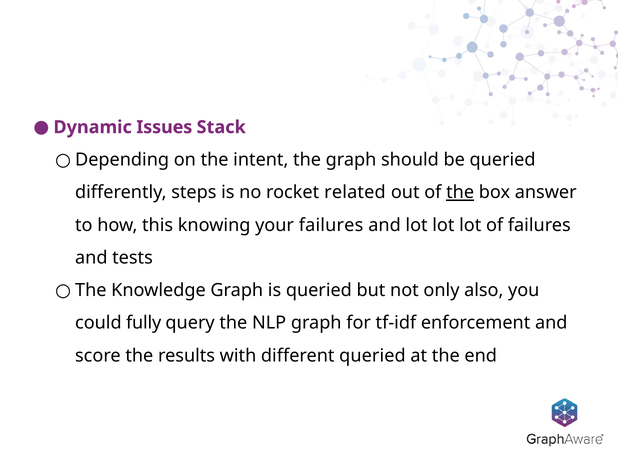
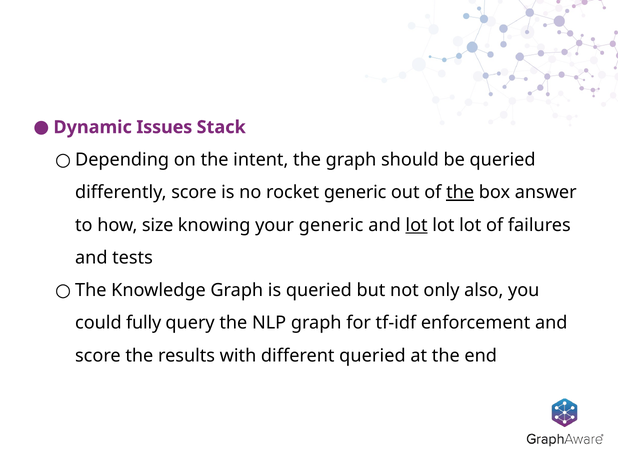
differently steps: steps -> score (194, 192)
rocket related: related -> generic (355, 192)
this: this -> size (158, 225)
your failures: failures -> generic (331, 225)
lot underline: none -> present (417, 225)
